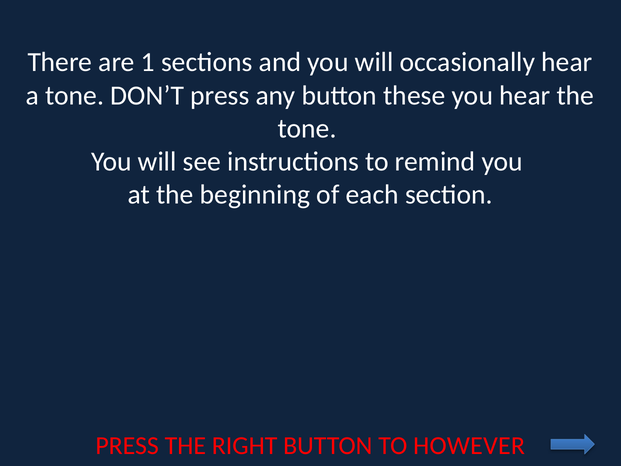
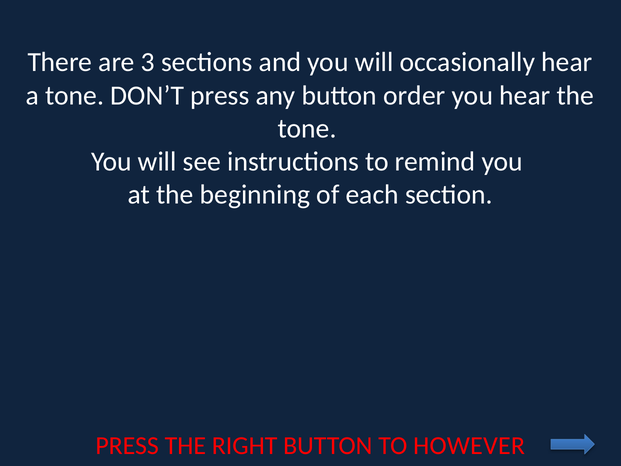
1: 1 -> 3 (148, 62)
these: these -> order (414, 95)
